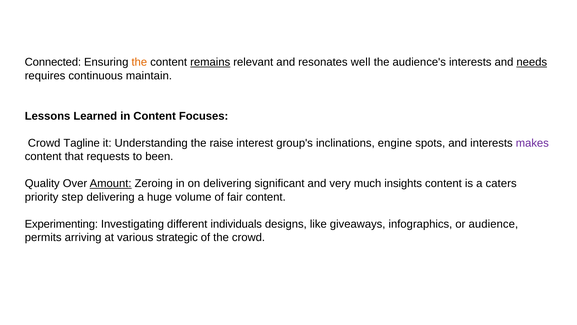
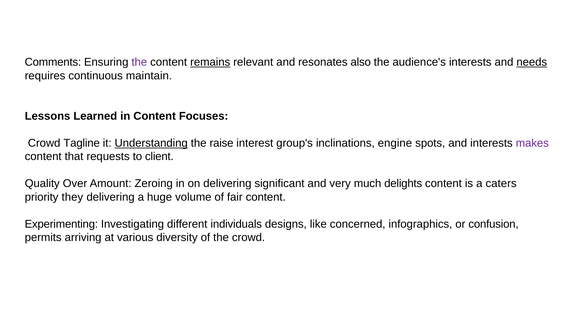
Connected: Connected -> Comments (53, 62)
the colour: orange -> purple (139, 62)
well: well -> also (361, 62)
Understanding underline: none -> present (151, 143)
been: been -> client (159, 156)
Amount underline: present -> none (111, 183)
insights: insights -> delights (403, 183)
step: step -> they (72, 197)
giveaways: giveaways -> concerned (358, 224)
audience: audience -> confusion (493, 224)
strategic: strategic -> diversity (177, 237)
